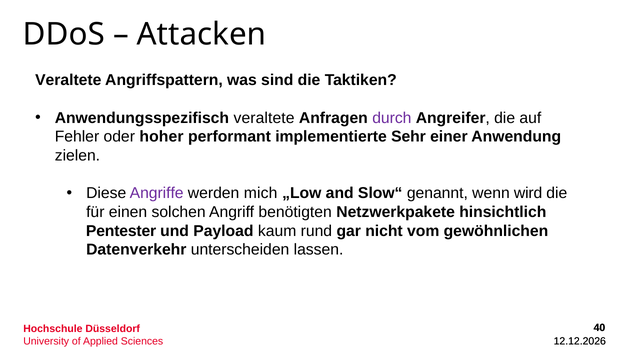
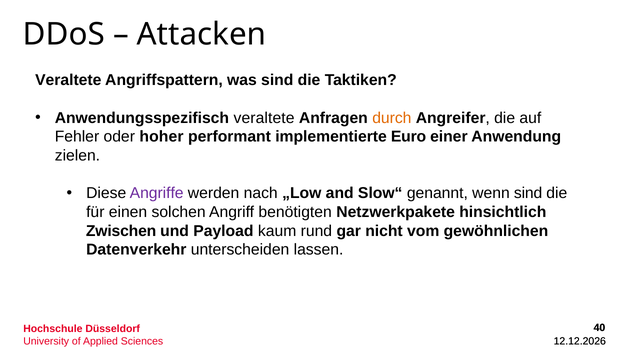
durch colour: purple -> orange (392, 118)
Sehr: Sehr -> Euro (409, 137)
mich: mich -> nach (261, 193)
wenn wird: wird -> sind (528, 193)
Pentester: Pentester -> Zwischen (121, 231)
